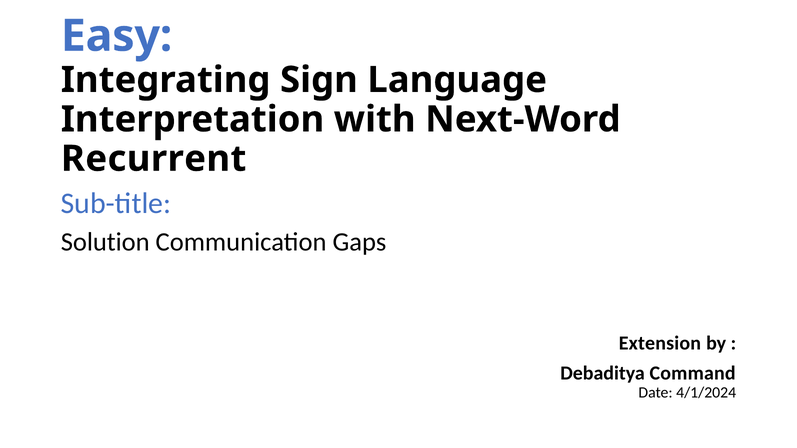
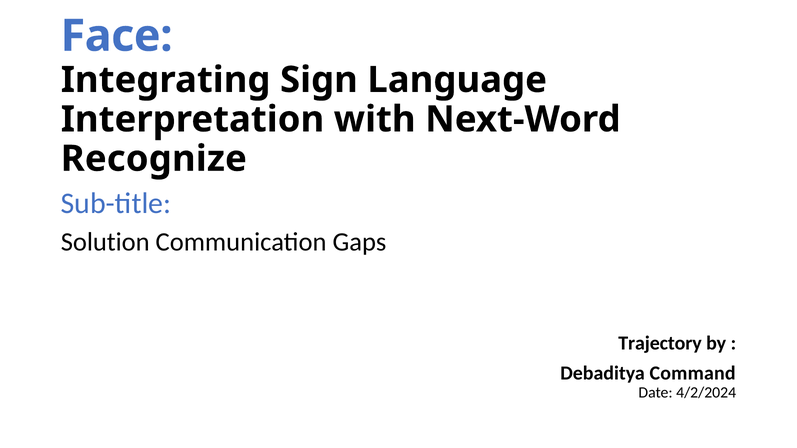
Easy: Easy -> Face (117, 36)
Recurrent: Recurrent -> Recognize (154, 159)
Extension: Extension -> Trajectory (660, 344)
4/1/2024: 4/1/2024 -> 4/2/2024 (706, 393)
